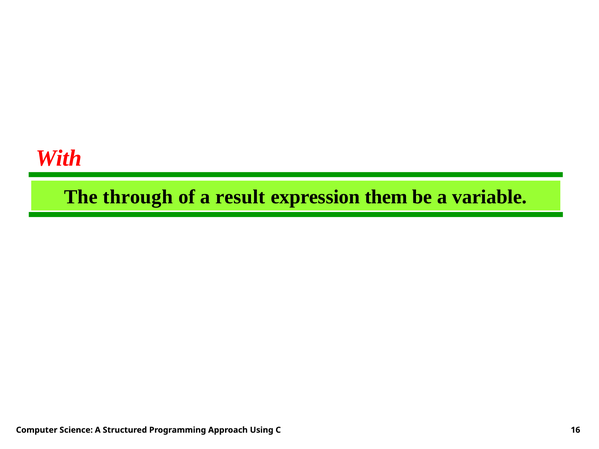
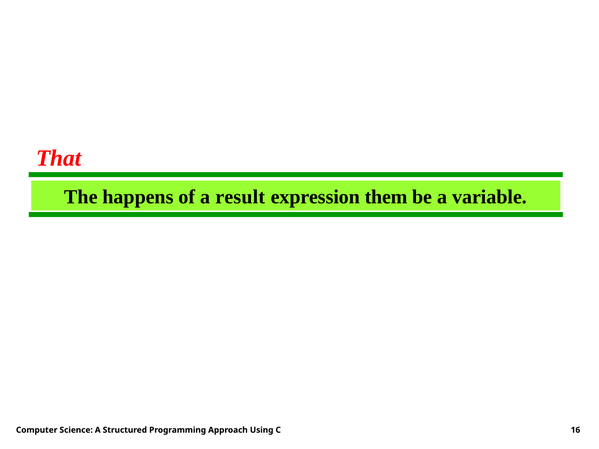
With: With -> That (59, 158)
through: through -> happens (138, 197)
